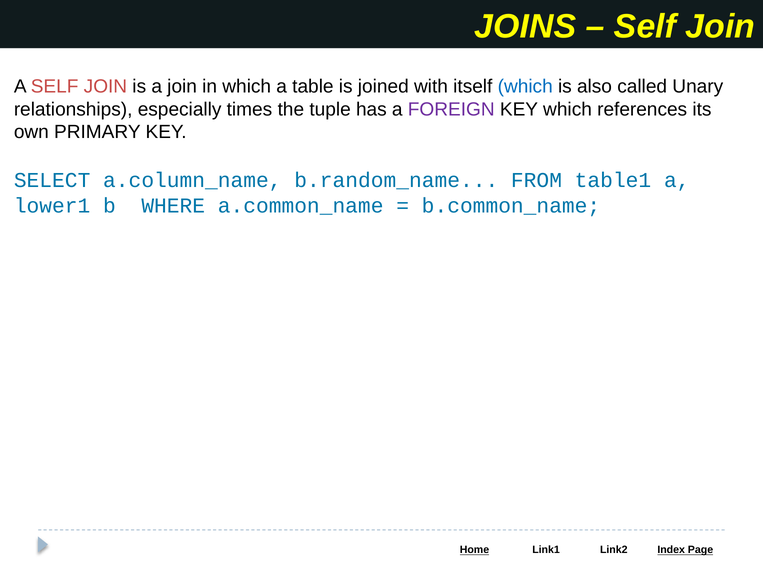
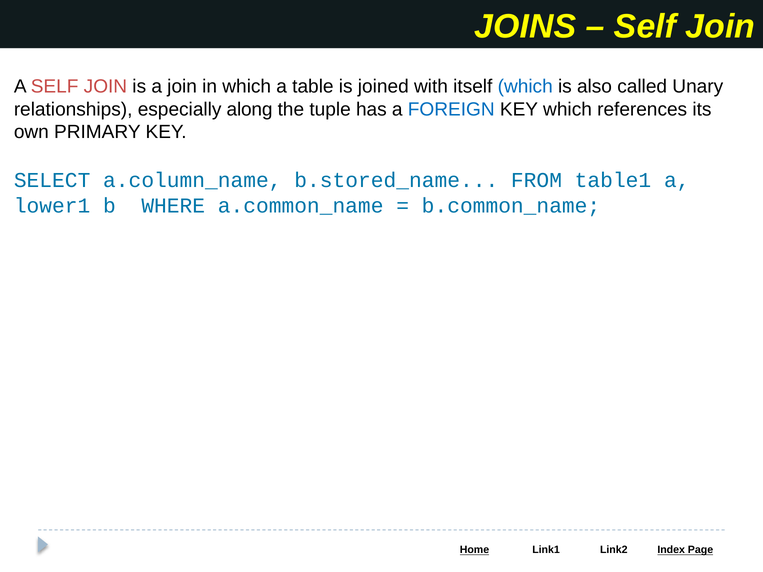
times: times -> along (250, 109)
FOREIGN colour: purple -> blue (451, 109)
b.random_name: b.random_name -> b.stored_name (396, 180)
